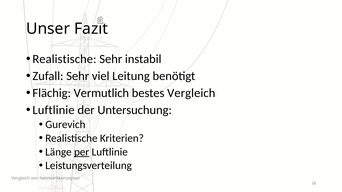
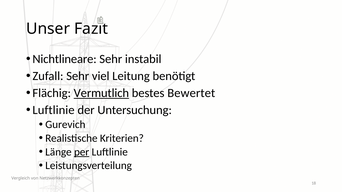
Realistische: Realistische -> Nichtlineare (65, 59)
Vermutlich underline: none -> present (101, 93)
bestes Vergleich: Vergleich -> Bewertet (191, 93)
